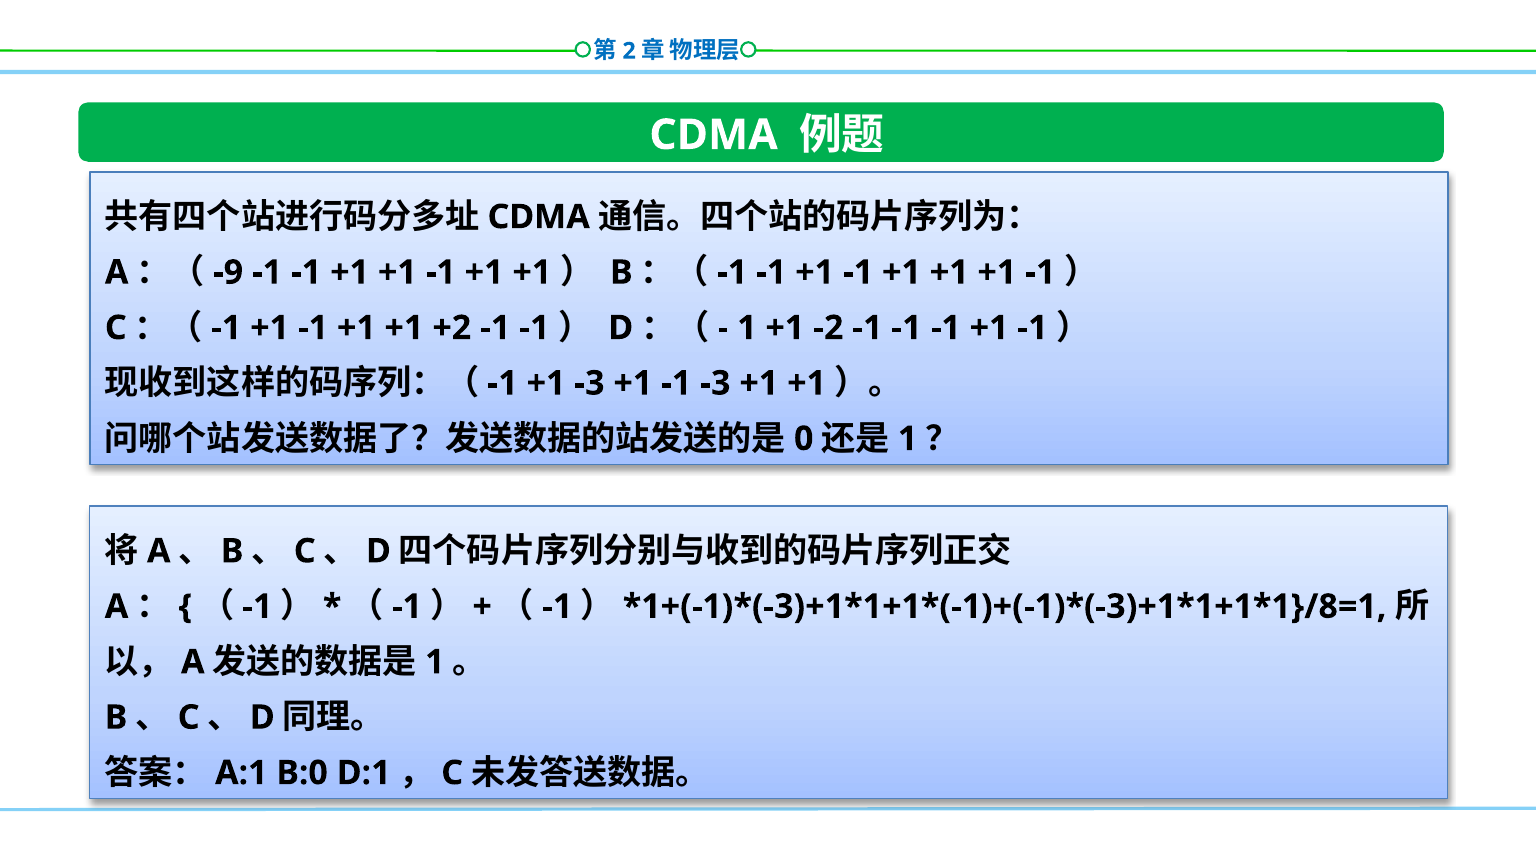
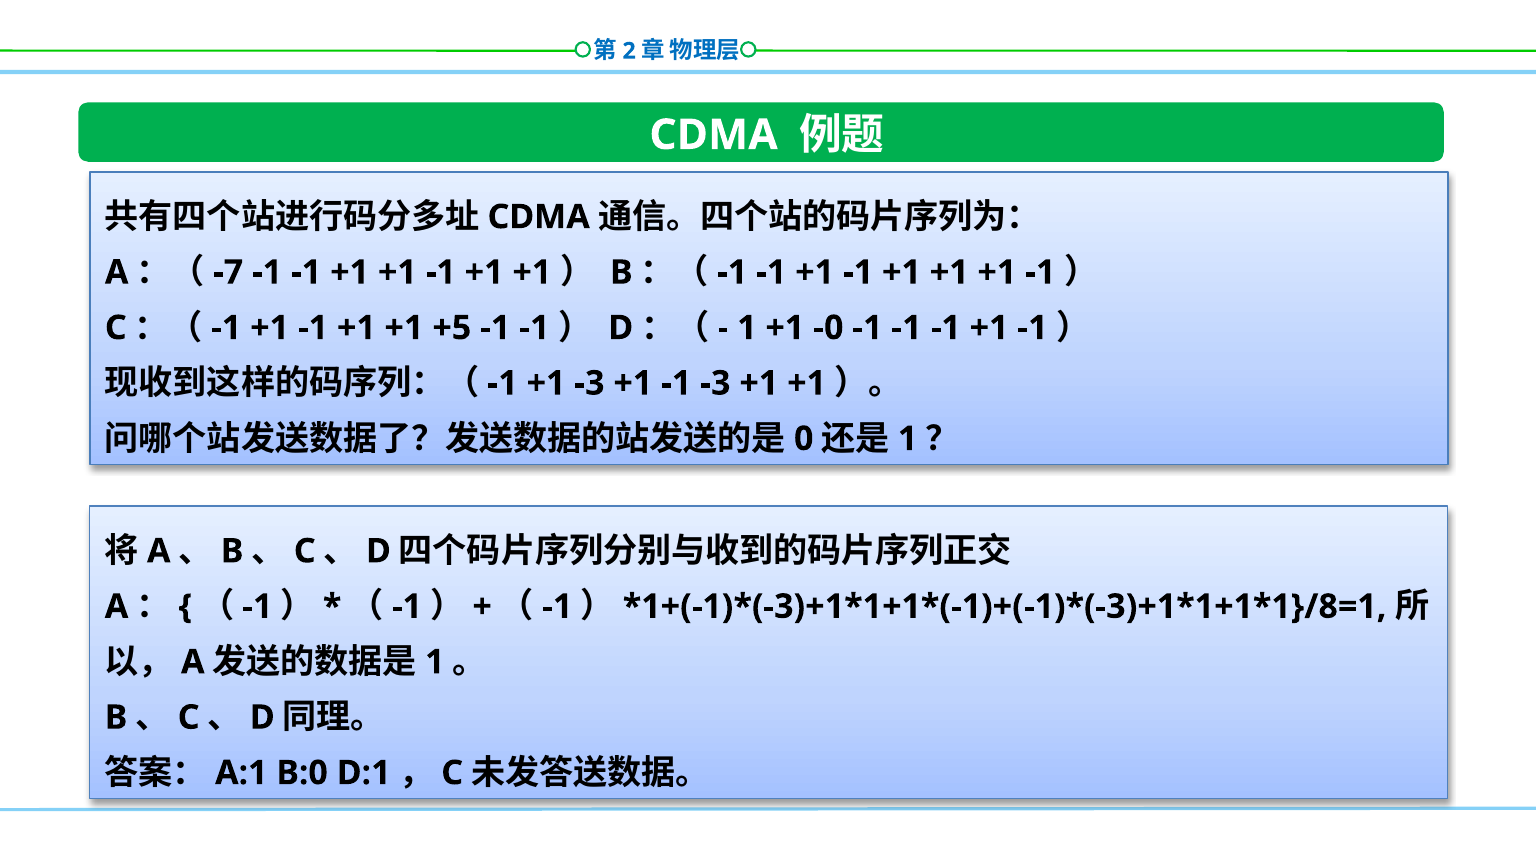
-9: -9 -> -7 (228, 272)
+2: +2 -> +5 (452, 328)
-2: -2 -> -0 (828, 328)
